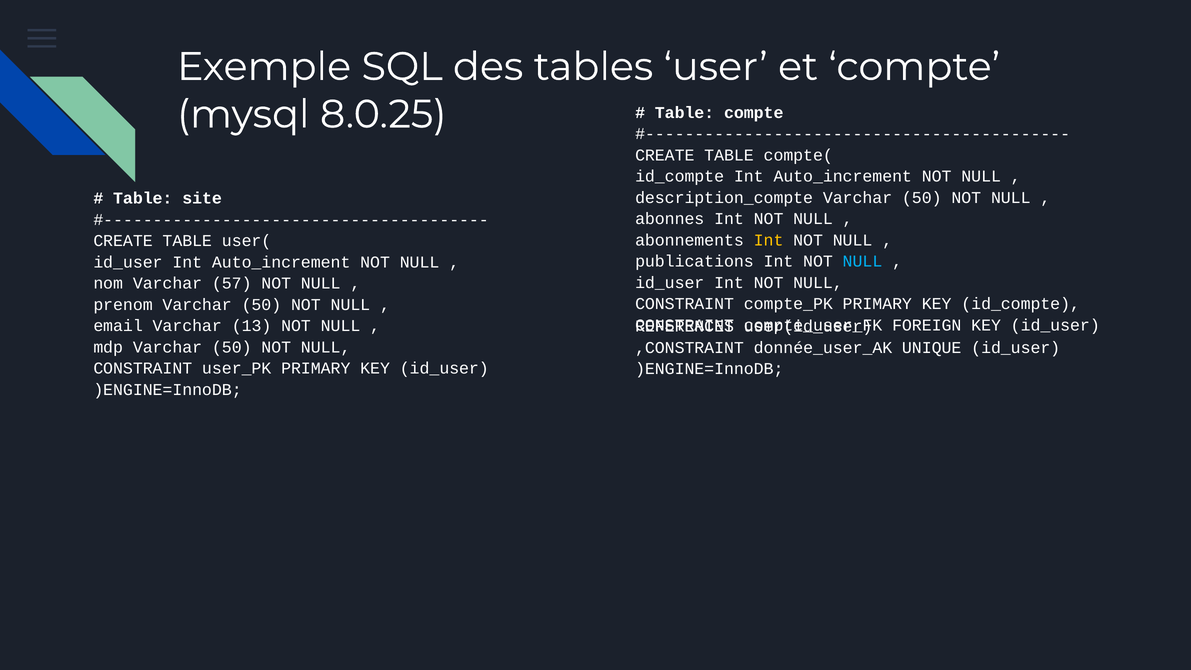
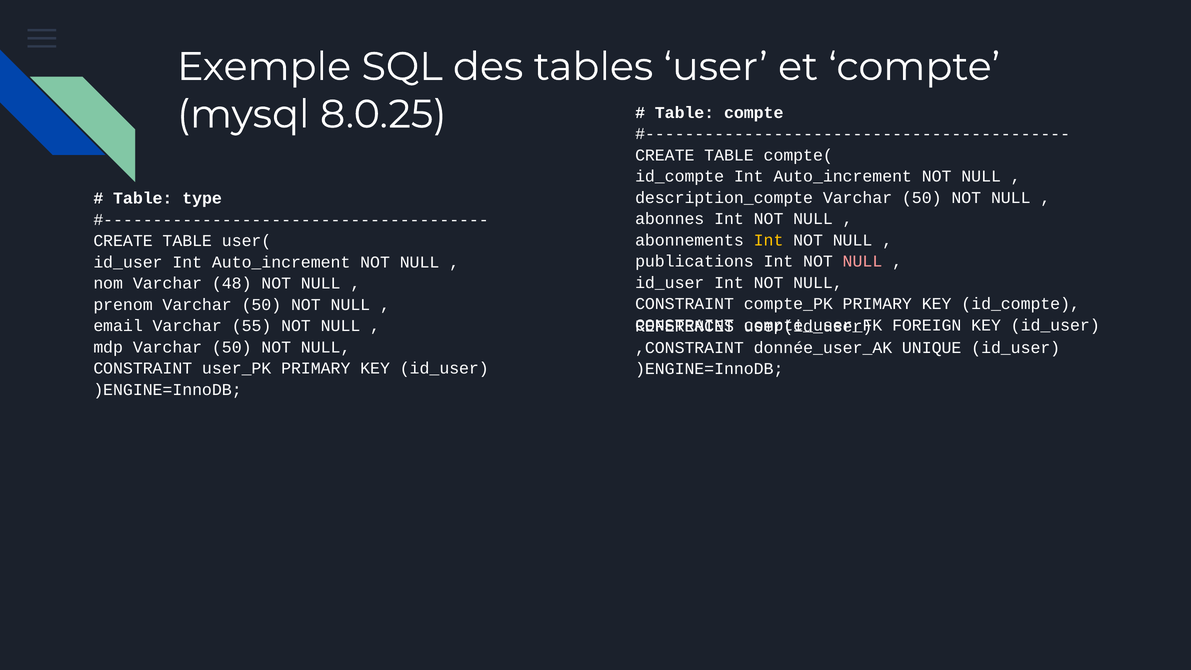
site: site -> type (202, 198)
NULL colour: light blue -> pink (862, 261)
57: 57 -> 48 (232, 283)
13: 13 -> 55 (252, 326)
